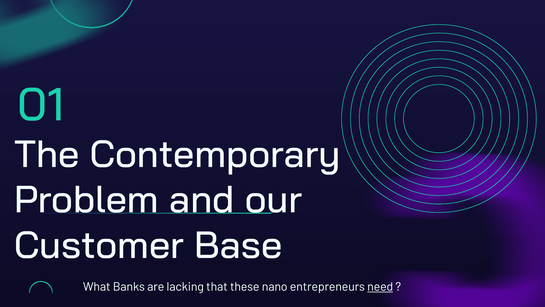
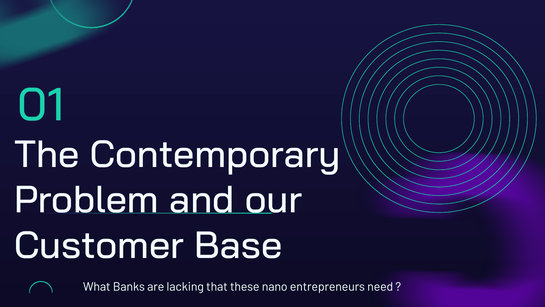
need underline: present -> none (380, 287)
